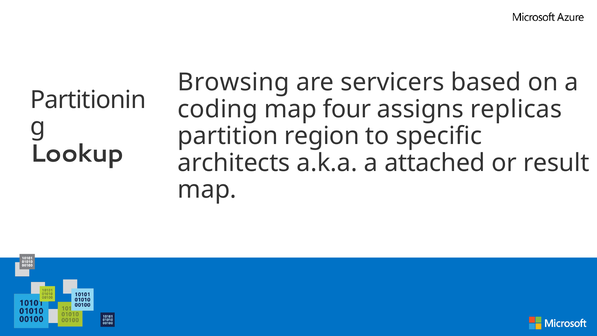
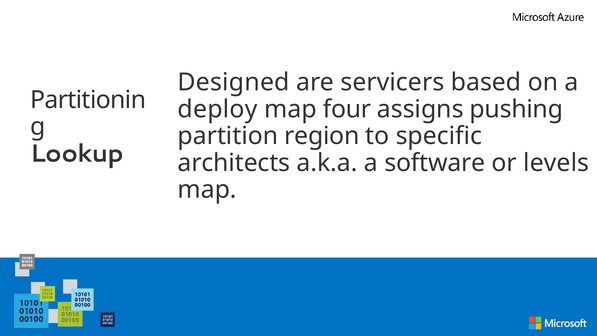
Browsing: Browsing -> Designed (234, 82)
coding: coding -> deploy (218, 109)
replicas: replicas -> pushing (516, 109)
attached: attached -> software (435, 163)
result: result -> levels (556, 163)
